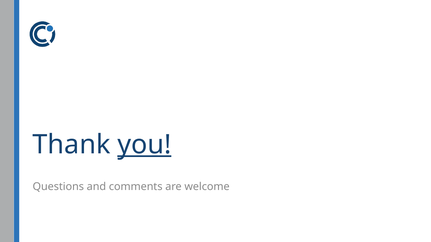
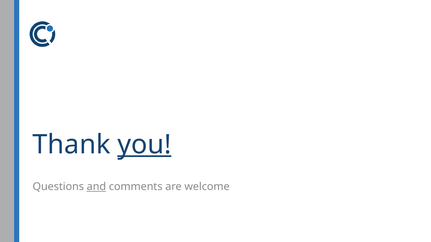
and underline: none -> present (96, 187)
